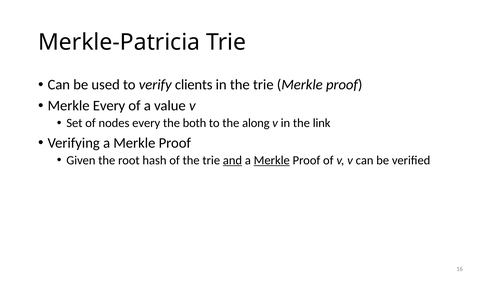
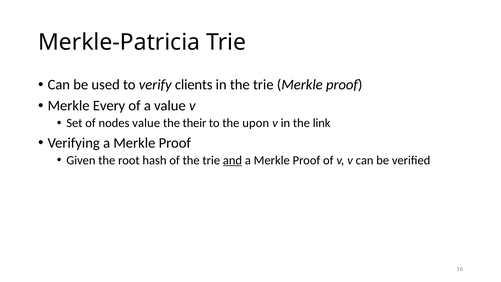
nodes every: every -> value (146, 123)
both: both -> their (195, 123)
along: along -> upon (256, 123)
Merkle underline: present -> none (272, 160)
